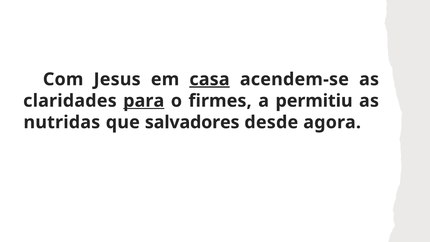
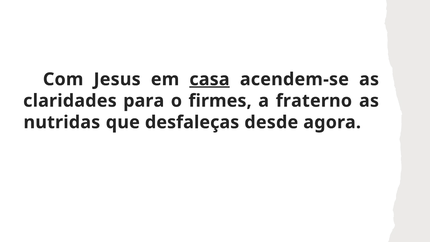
para underline: present -> none (144, 101)
permitiu: permitiu -> fraterno (314, 101)
salvadores: salvadores -> desfaleças (192, 122)
